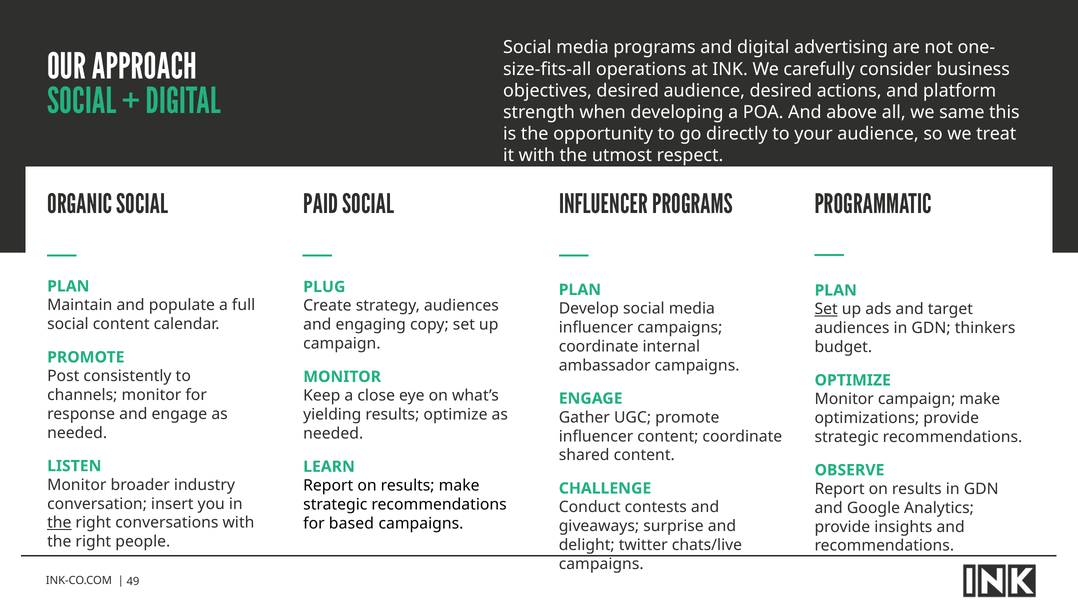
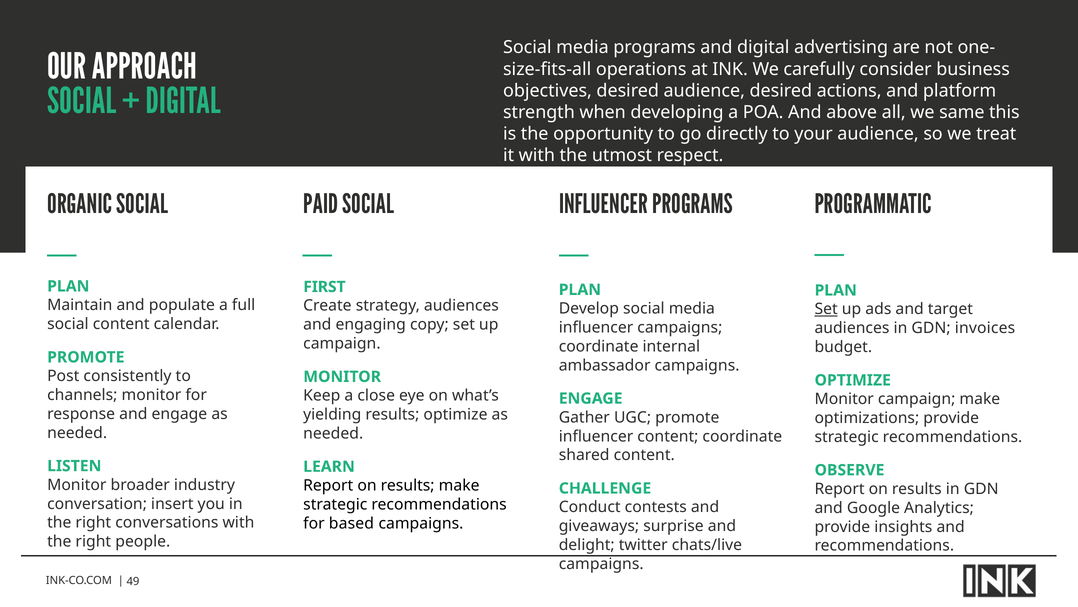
PLUG: PLUG -> FIRST (324, 287)
thinkers: thinkers -> invoices (985, 328)
the underline: present -> none (59, 522)
